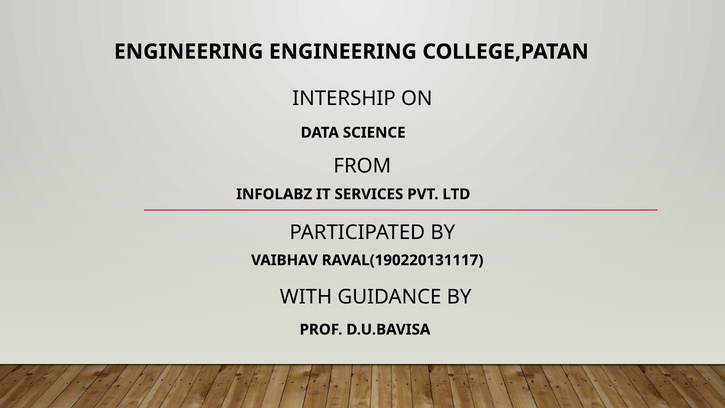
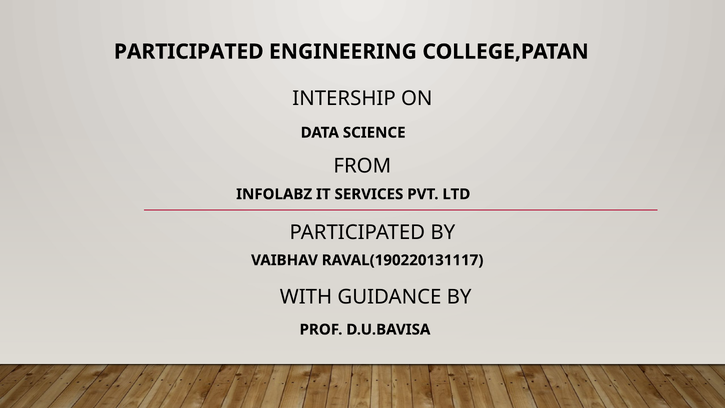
ENGINEERING: ENGINEERING -> PARTICIPATED (189, 52)
